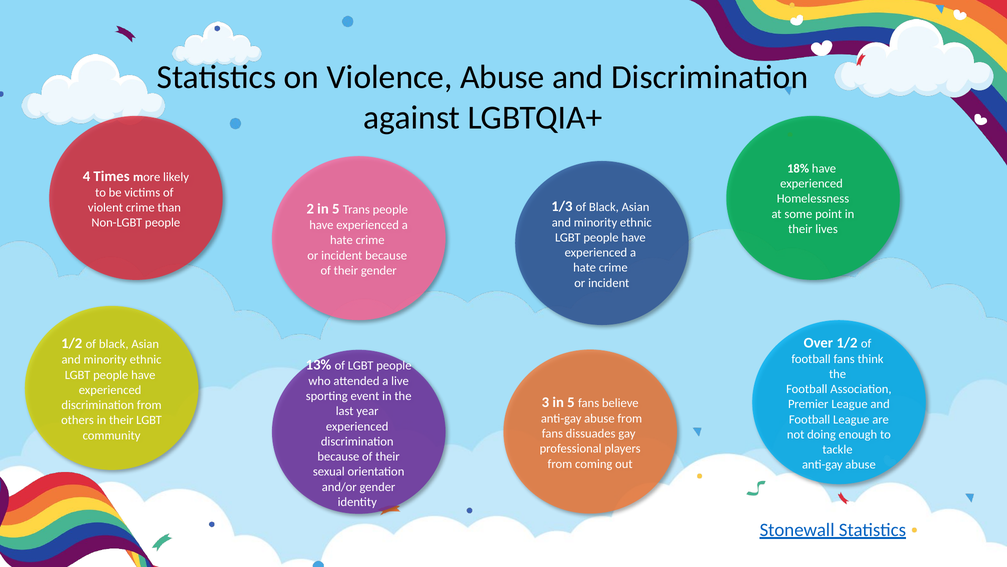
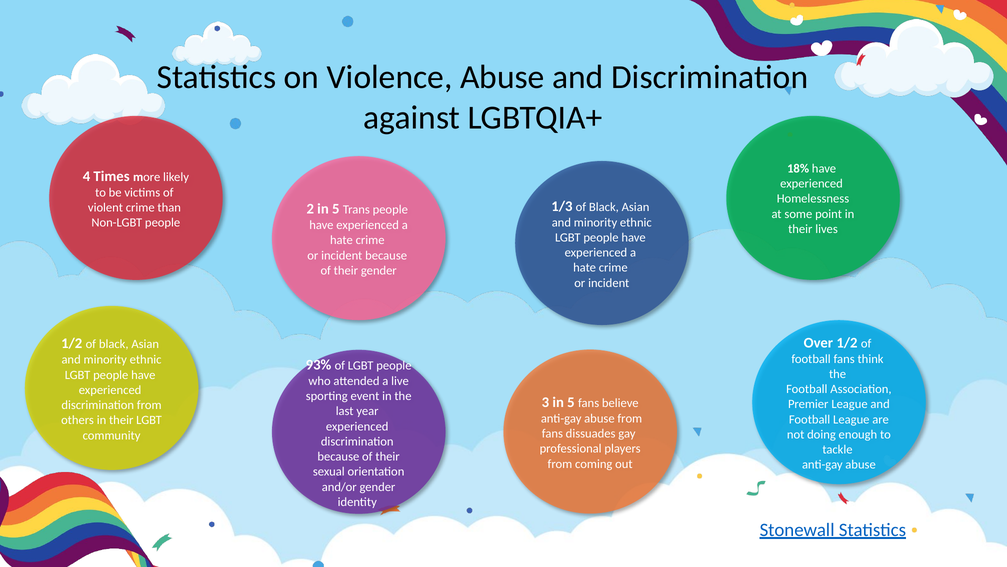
13%: 13% -> 93% (318, 364)
